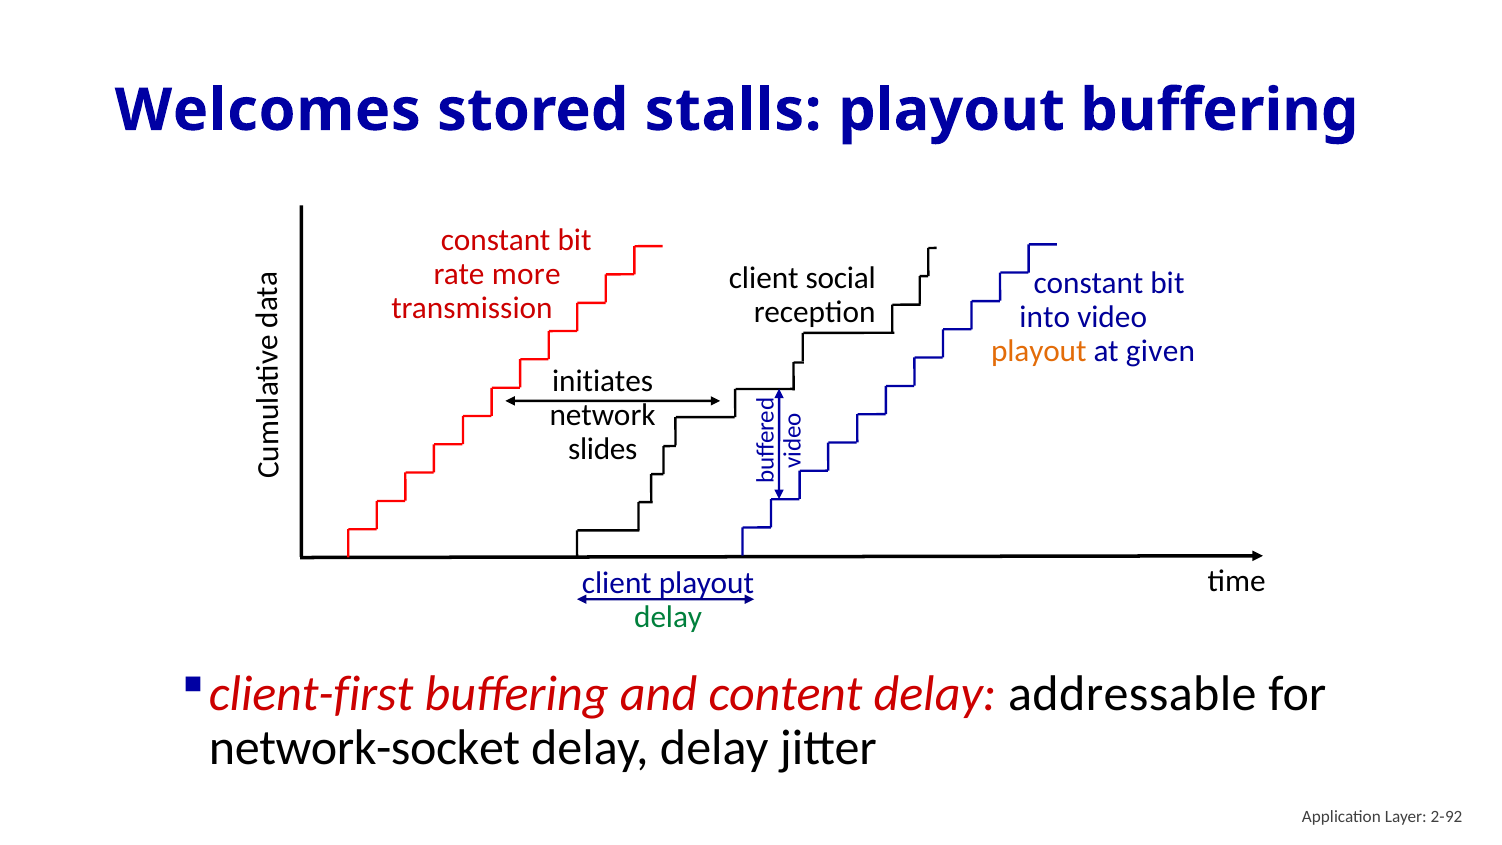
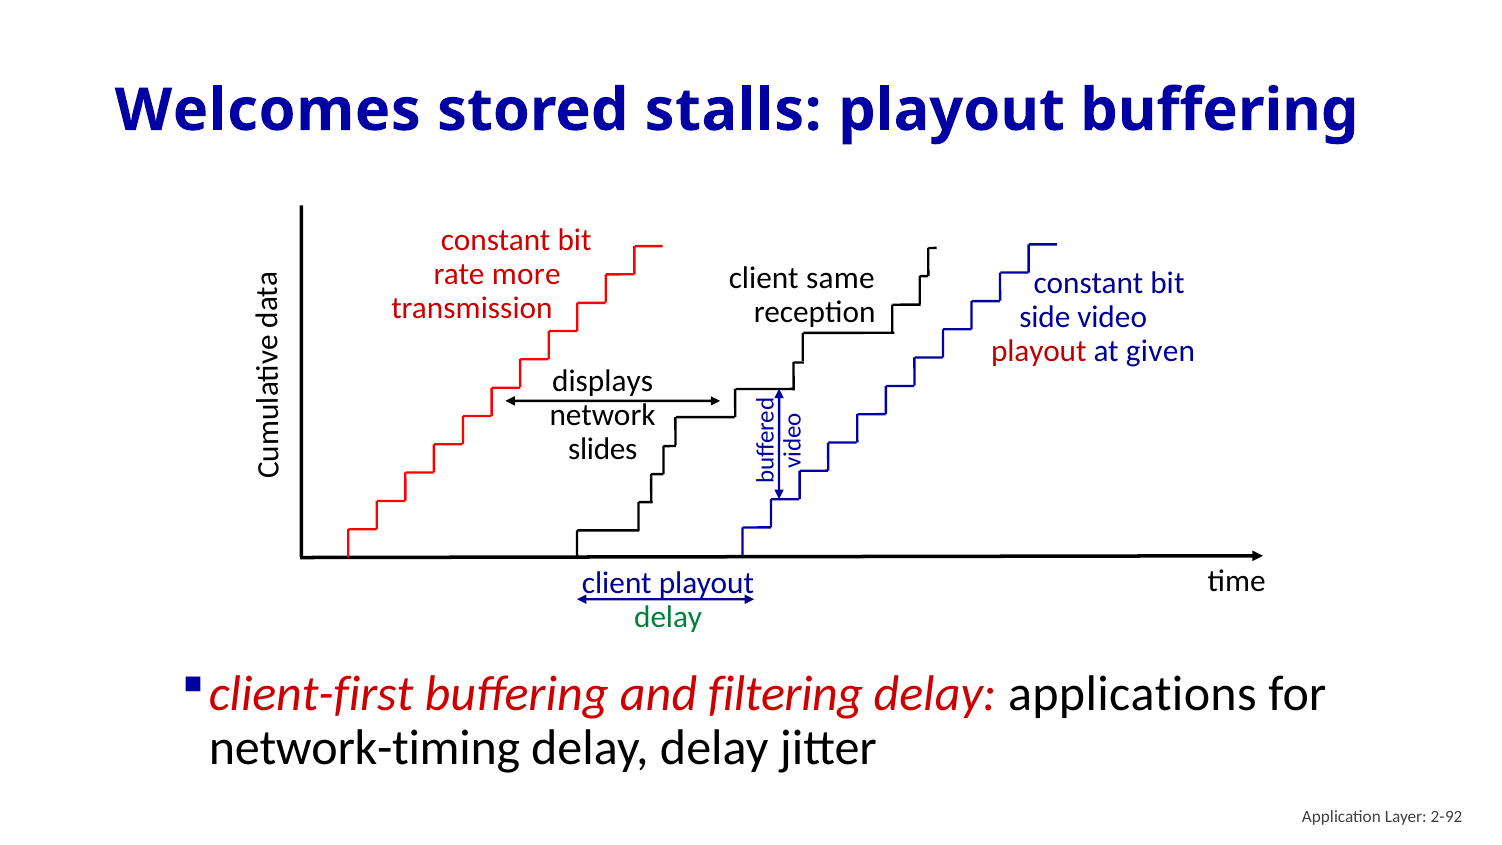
social: social -> same (840, 278)
into: into -> side (1045, 317)
playout colour: orange -> red (1039, 351)
initiates: initiates -> displays (603, 381)
content: content -> filtering (786, 694)
addressable: addressable -> applications (1132, 694)
network-socket: network-socket -> network-timing (365, 748)
